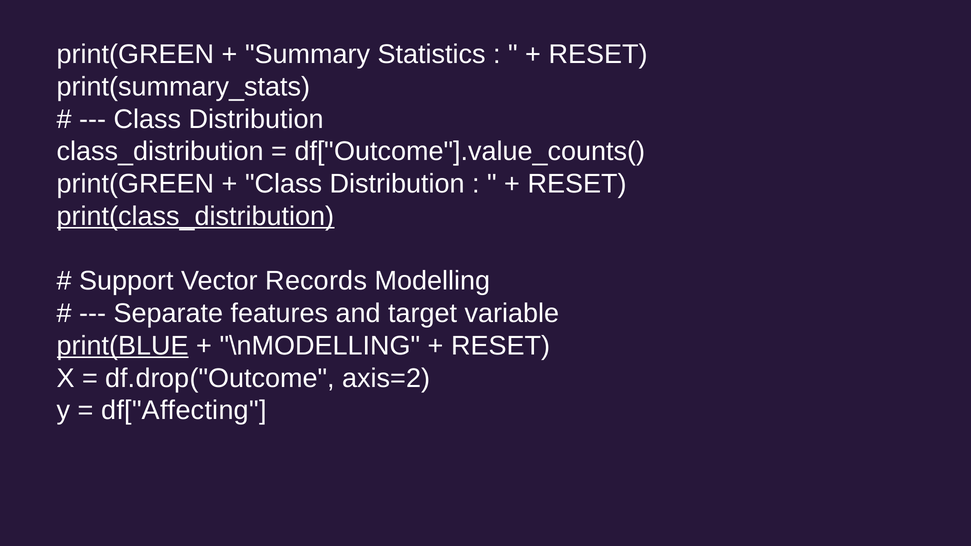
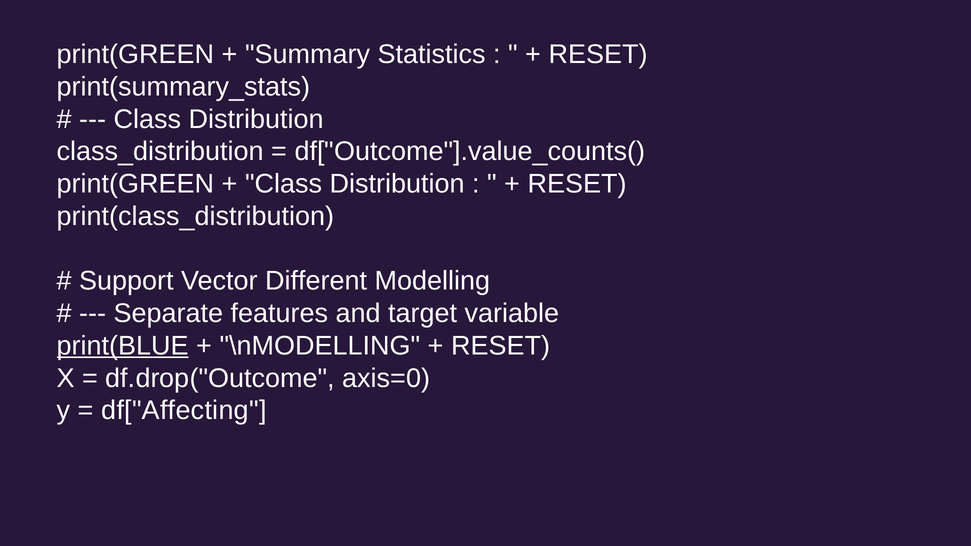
print(class_distribution underline: present -> none (196, 216)
Records: Records -> Different (316, 281)
axis=2: axis=2 -> axis=0 (386, 378)
